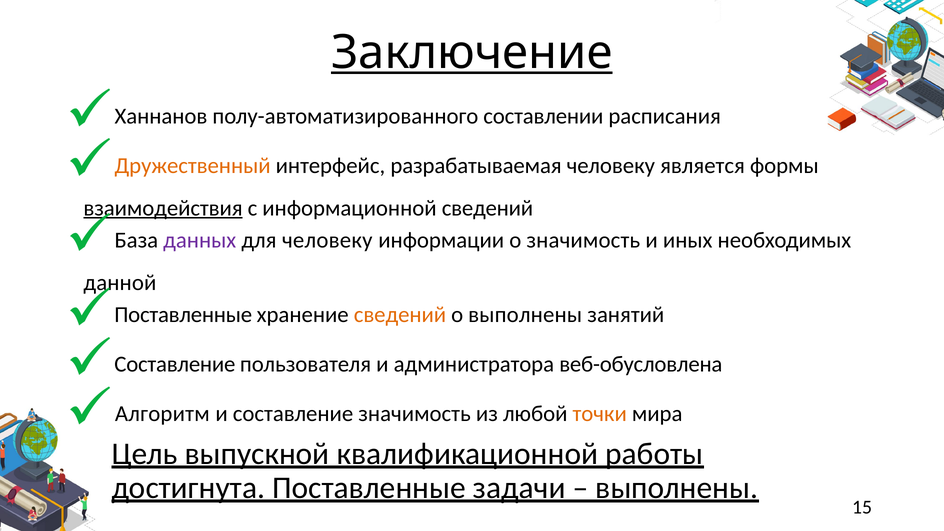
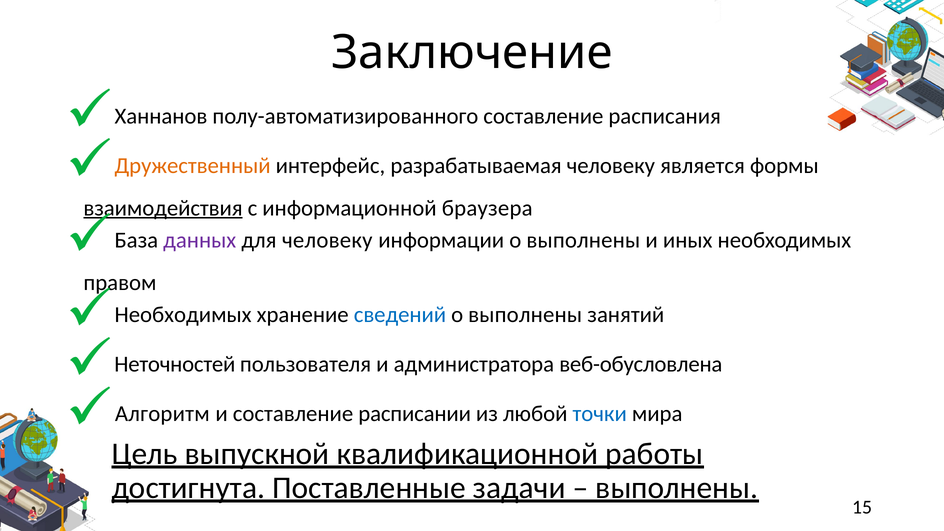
Заключение underline: present -> none (472, 52)
полу-автоматизированного составлении: составлении -> составление (543, 116)
информационной сведений: сведений -> браузера (487, 208)
информации о значимость: значимость -> выполнены (583, 240)
данной: данной -> правом (120, 283)
Поставленные: Поставленные -> Необходимых (183, 315)
сведений colour: orange -> blue (400, 315)
Составление: Составление -> Неточностей (175, 364)
составление значимость: значимость -> расписании (415, 414)
точки colour: orange -> blue (600, 414)
